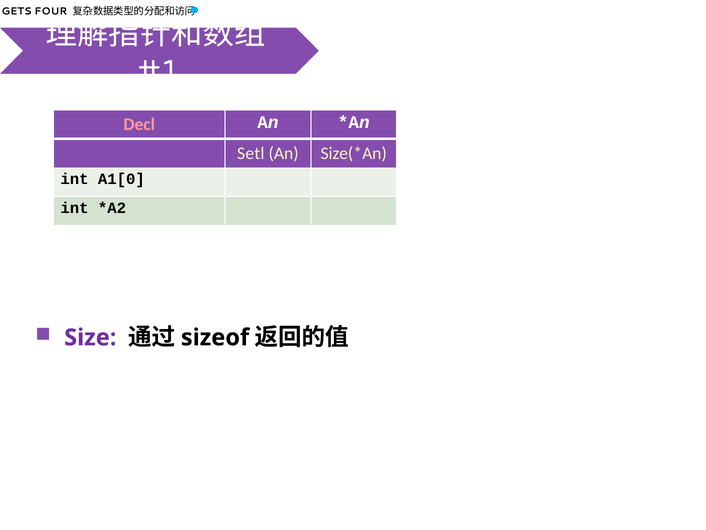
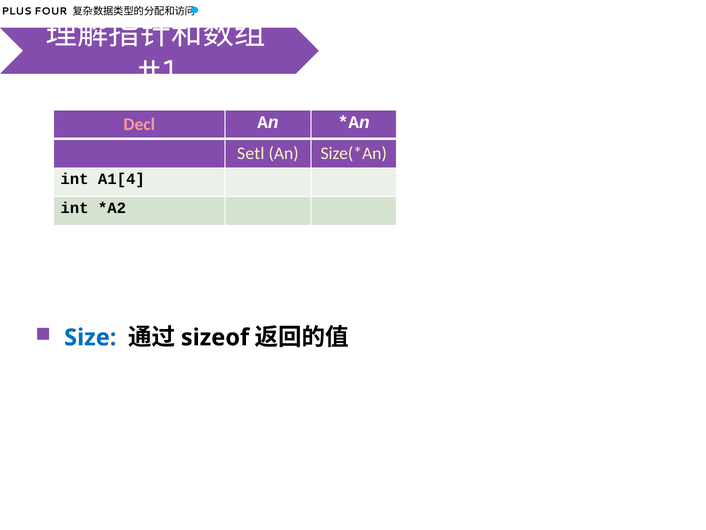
GETS: GETS -> PLUS (17, 11)
A1[0: A1[0 -> A1[4 (121, 179)
Size colour: purple -> blue (90, 337)
